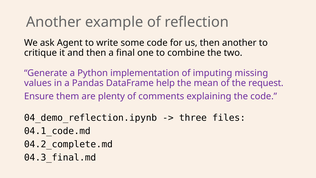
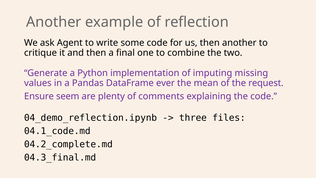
help: help -> ever (165, 83)
them: them -> seem (68, 96)
